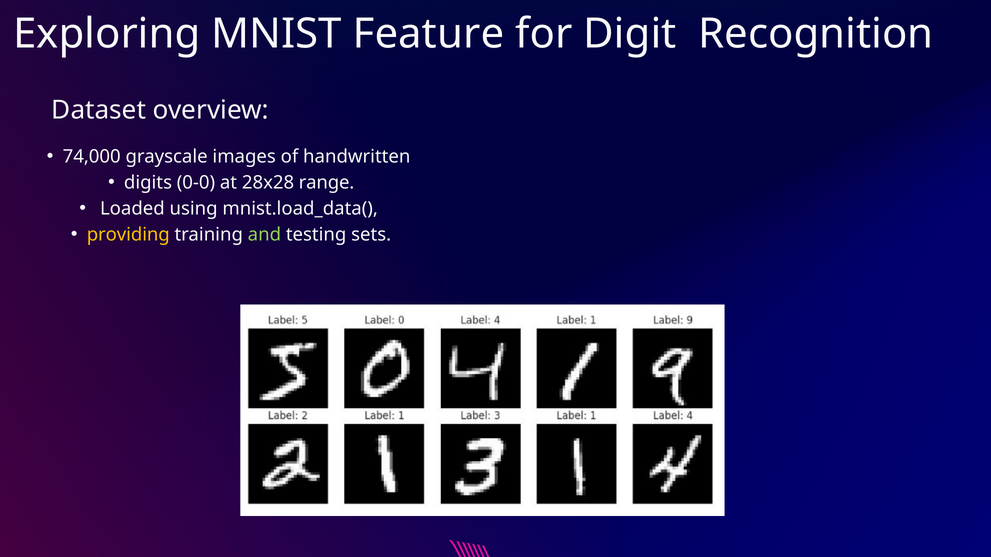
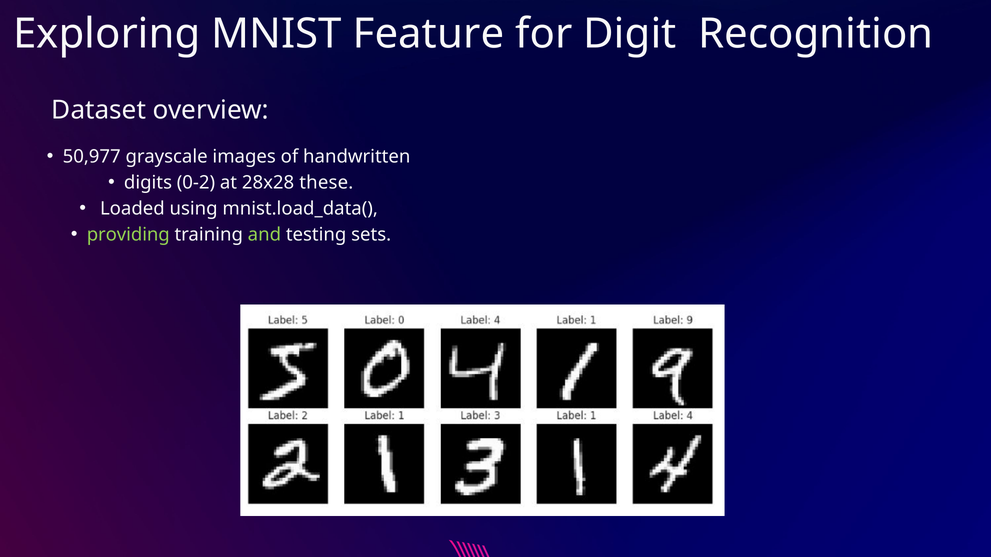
74,000: 74,000 -> 50,977 (92, 157)
0-0: 0-0 -> 0-2 (196, 183)
range: range -> these (326, 183)
providing colour: yellow -> light green (128, 235)
